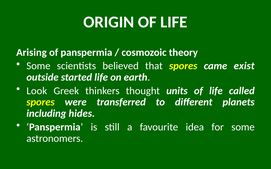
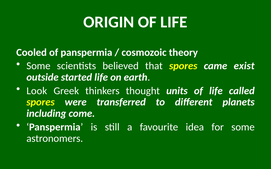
Arising: Arising -> Cooled (32, 52)
hides: hides -> come (82, 114)
